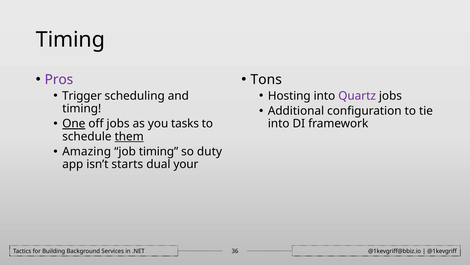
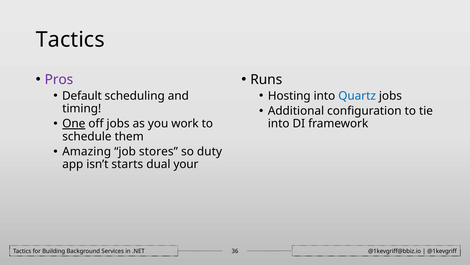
Timing: Timing -> Tactics (70, 39)
Tons: Tons -> Runs (266, 79)
Trigger: Trigger -> Default (82, 96)
Quartz colour: purple -> blue (357, 96)
tasks: tasks -> work (185, 123)
them underline: present -> none (129, 136)
job timing: timing -> stores (158, 151)
